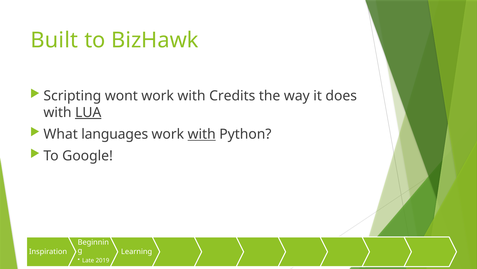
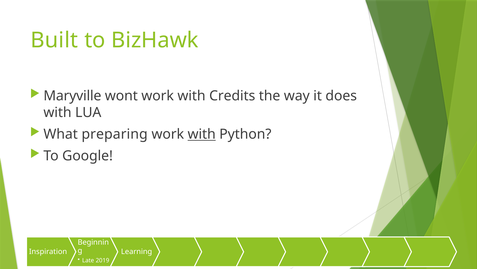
Scripting: Scripting -> Maryville (72, 96)
LUA underline: present -> none (88, 112)
languages: languages -> preparing (115, 134)
